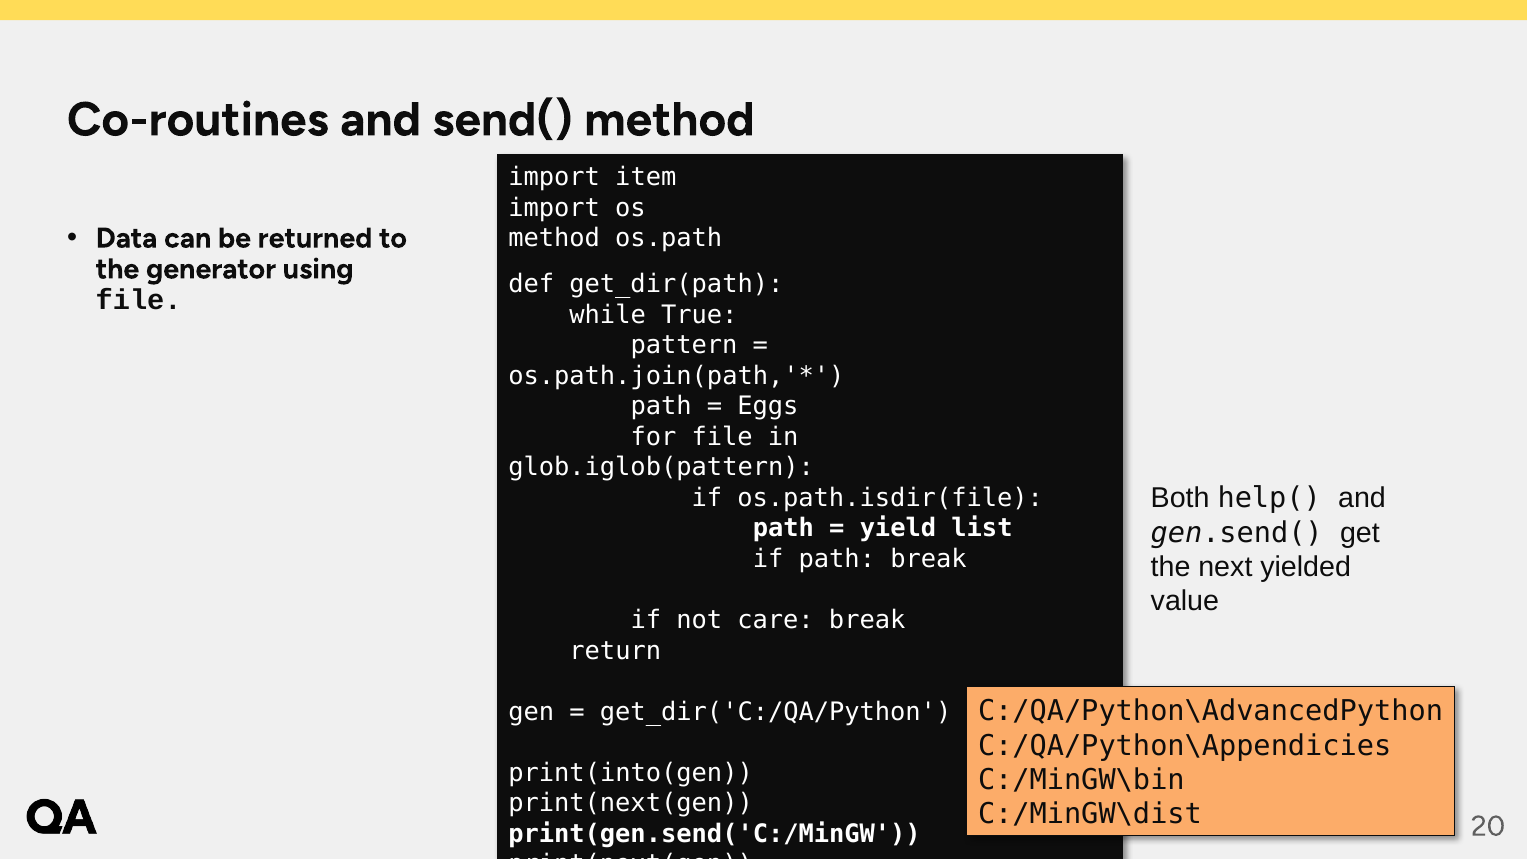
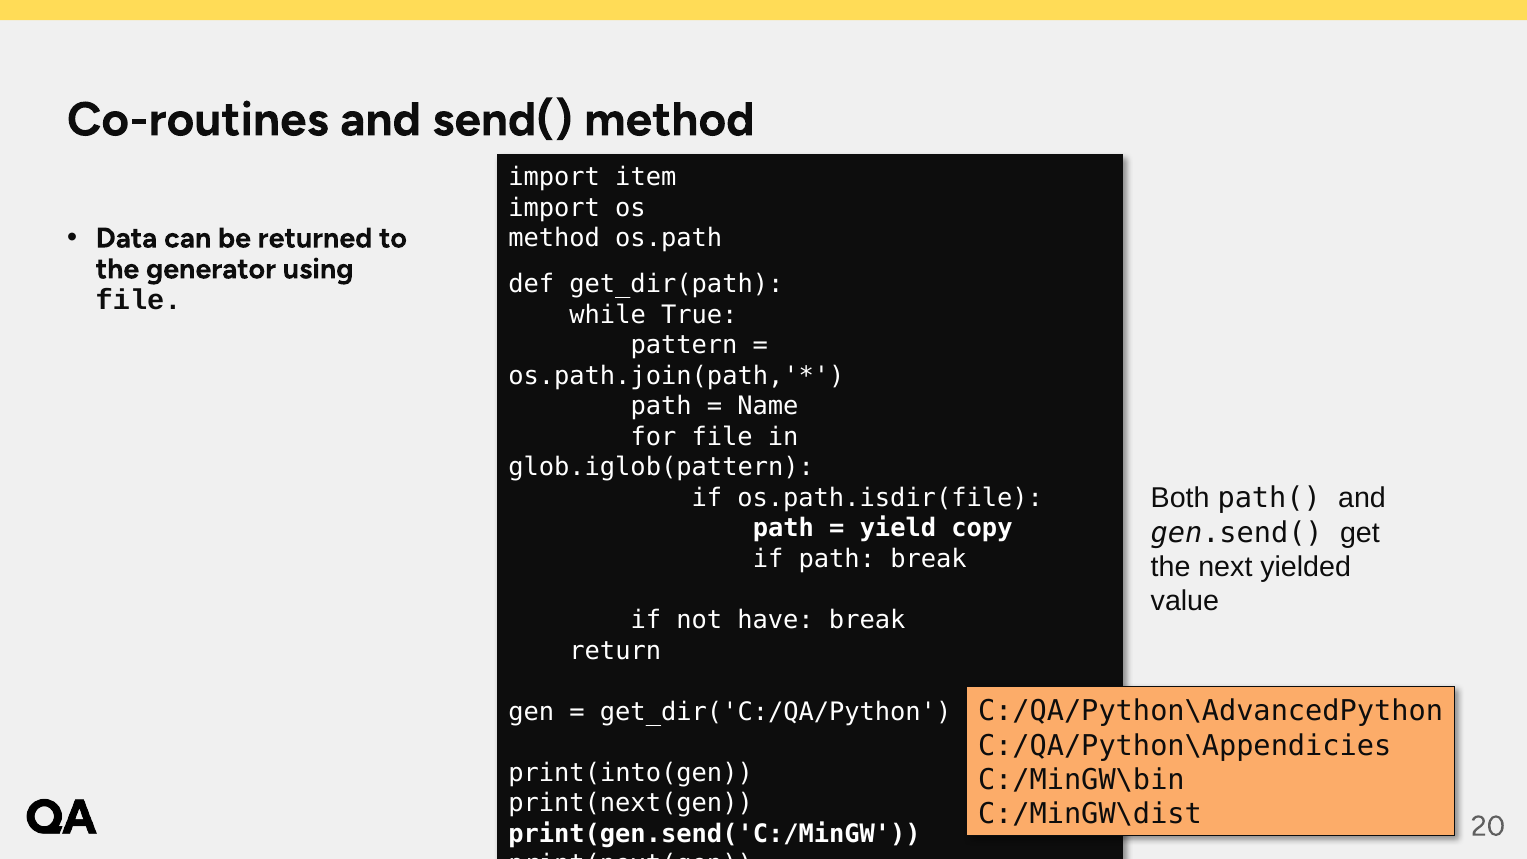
Eggs: Eggs -> Name (768, 406)
help(: help( -> path( (1269, 498)
list: list -> copy (982, 529)
care: care -> have (776, 620)
